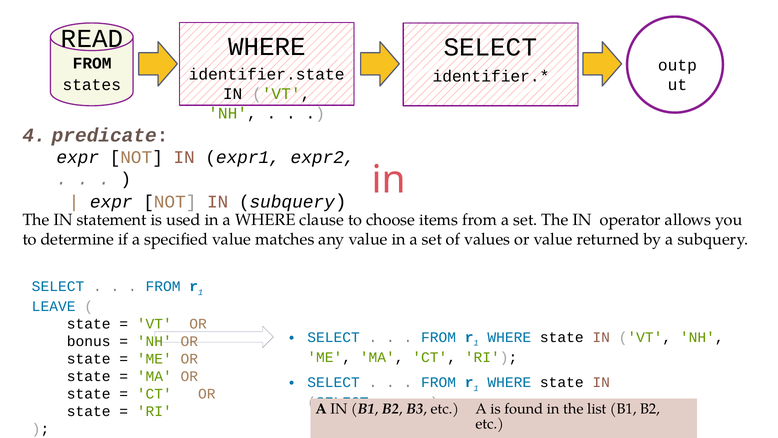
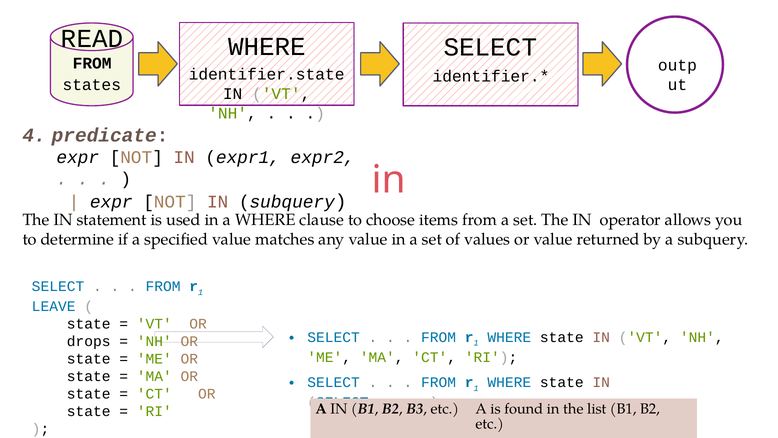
bonus: bonus -> drops (89, 341)
